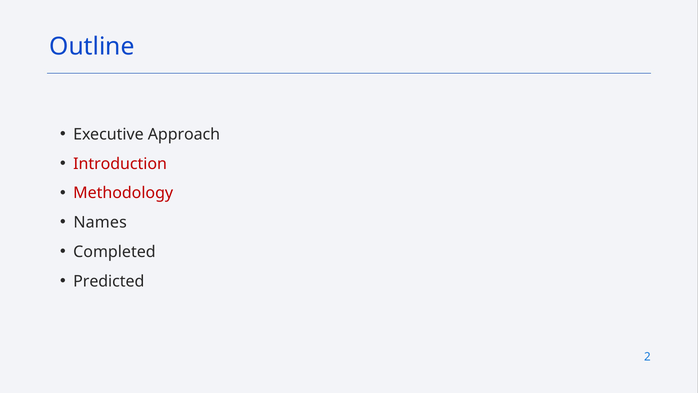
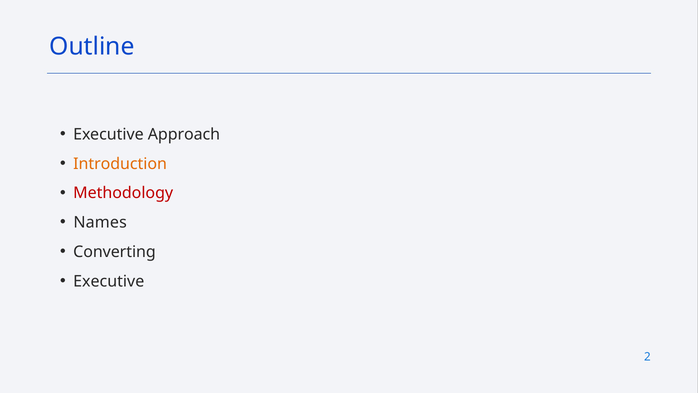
Introduction colour: red -> orange (120, 164)
Completed: Completed -> Converting (114, 252)
Predicted: Predicted -> Executive (109, 281)
